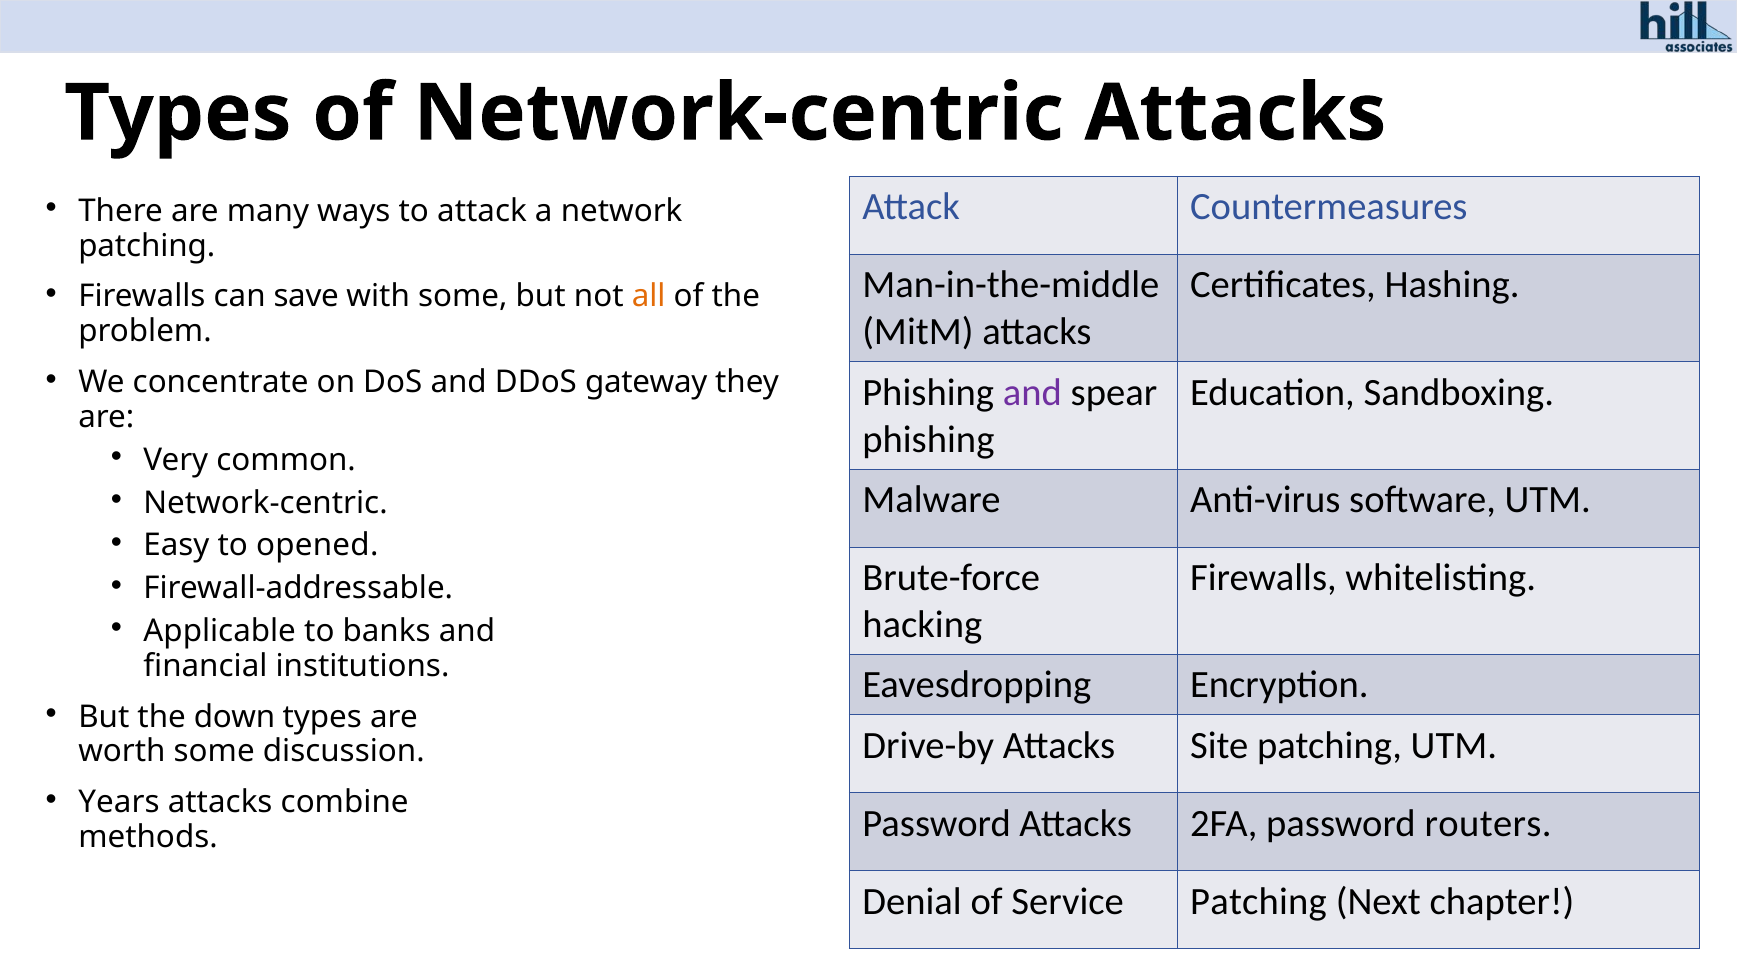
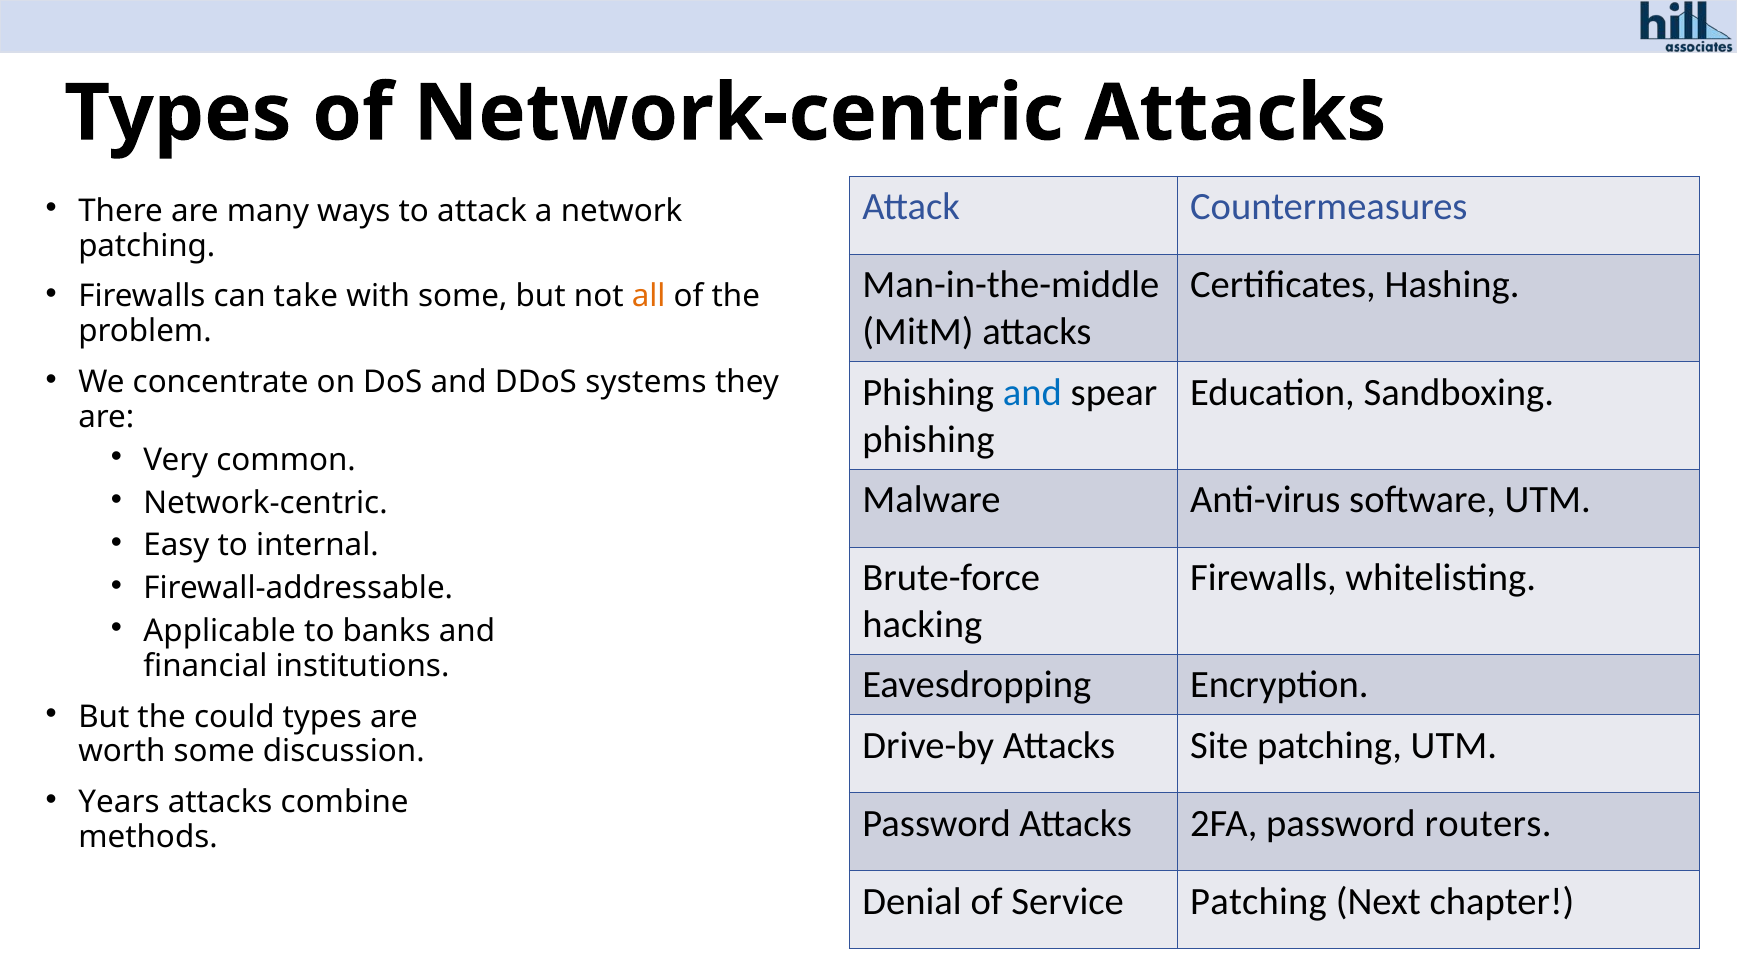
save: save -> take (306, 297)
gateway: gateway -> systems (646, 382)
and colour: purple -> blue (1032, 392)
opened: opened -> internal (317, 546)
down: down -> could (234, 717)
